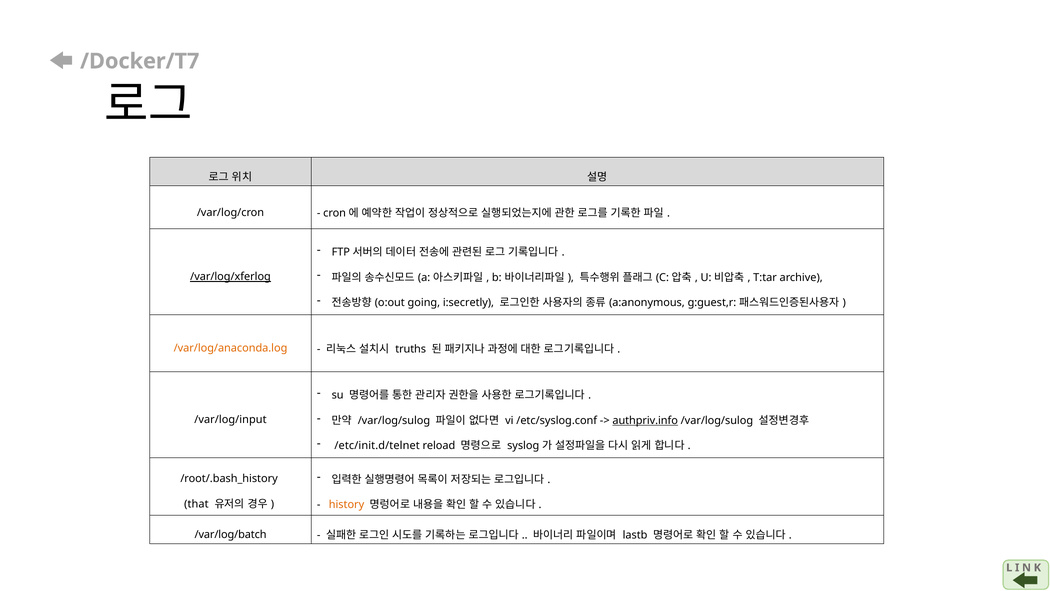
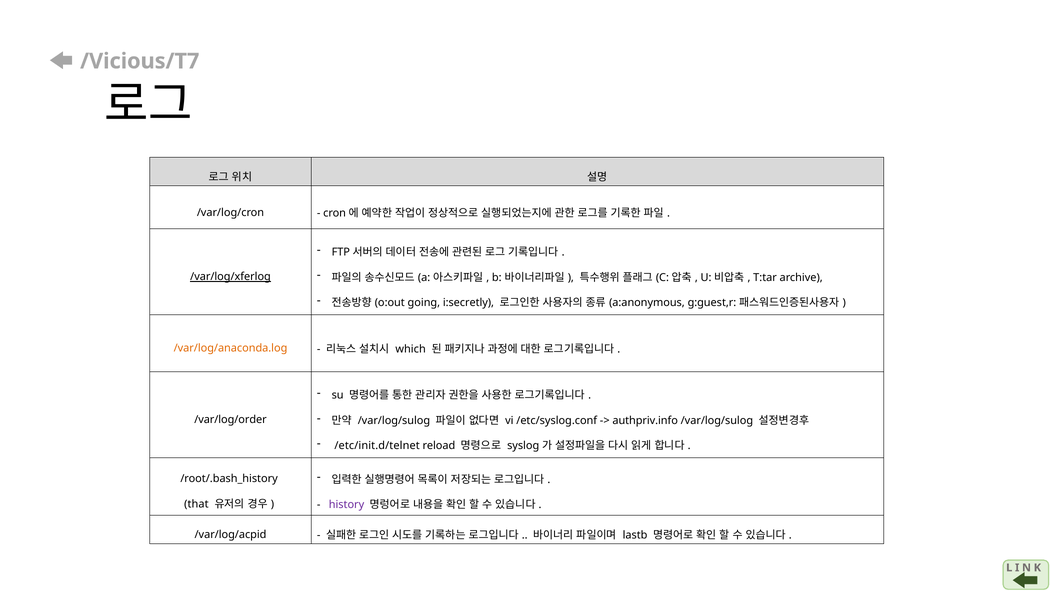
/Docker/T7: /Docker/T7 -> /Vicious/T7 (140, 61)
truths: truths -> which (411, 349)
authpriv.info underline: present -> none (645, 420)
/var/log/input: /var/log/input -> /var/log/order (230, 420)
history colour: orange -> purple (347, 504)
/var/log/batch: /var/log/batch -> /var/log/acpid (231, 534)
